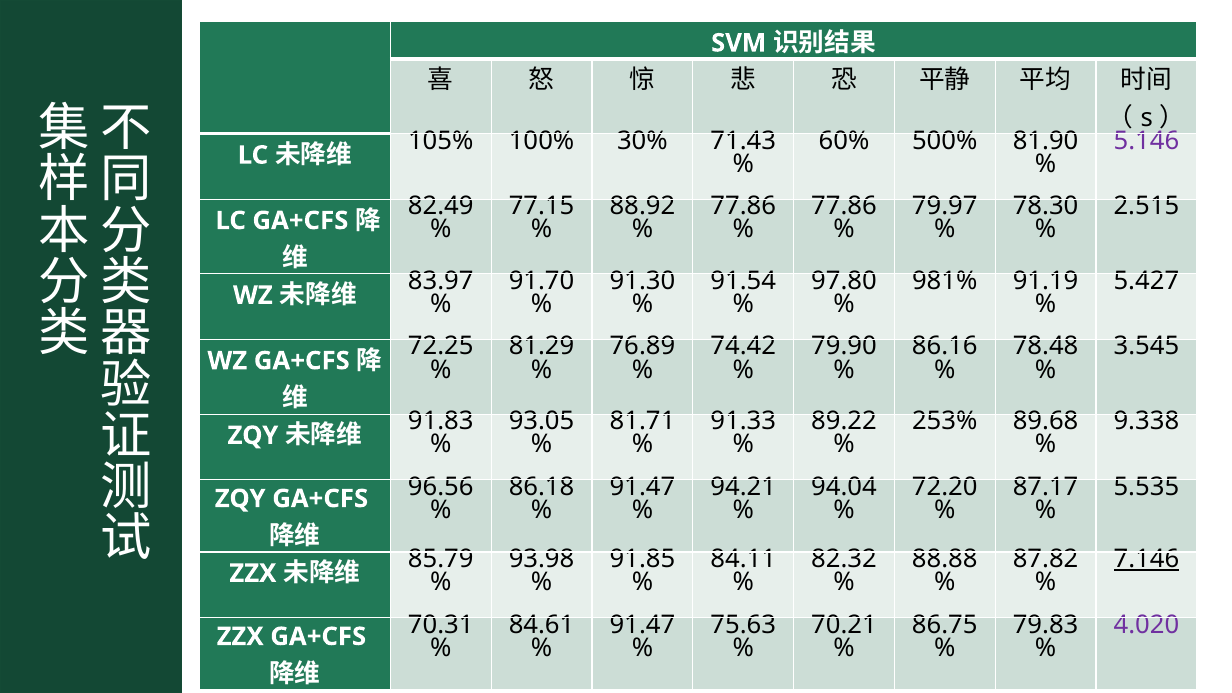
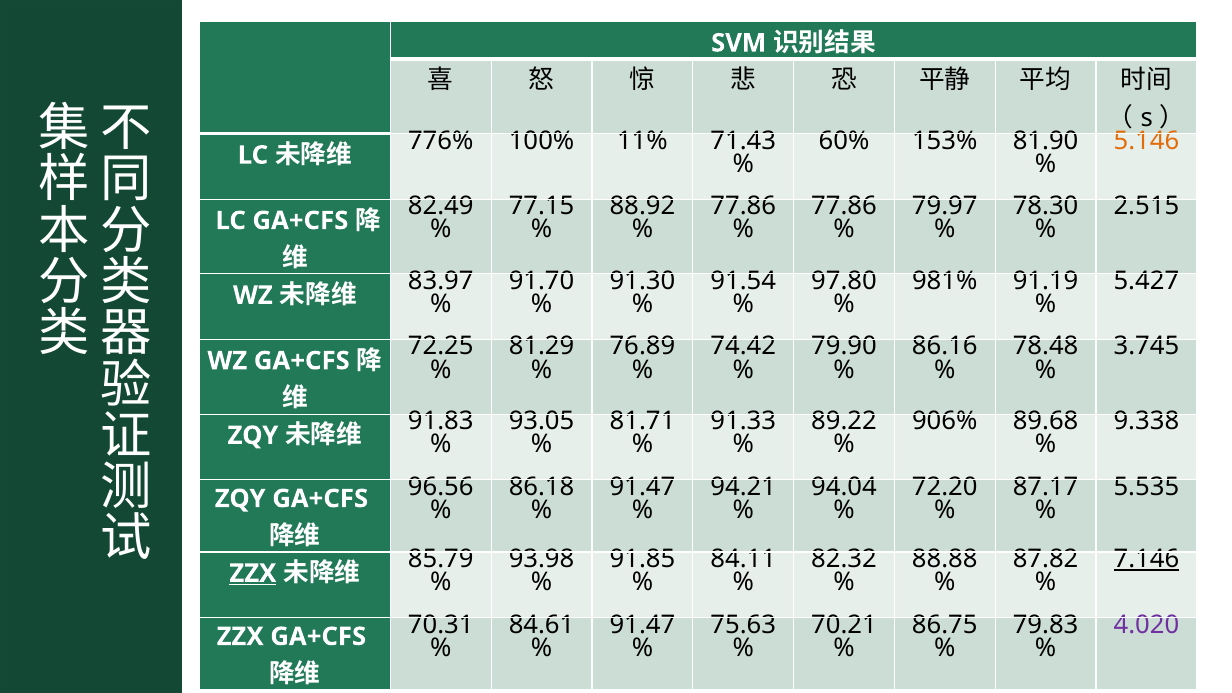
500%: 500% -> 153% (945, 141)
5.146 colour: purple -> orange (1146, 141)
105%: 105% -> 776% (441, 141)
30%: 30% -> 11% (642, 141)
3.545: 3.545 -> 3.745 (1146, 346)
253%: 253% -> 906% (945, 421)
ZZX underline: none -> present (253, 573)
